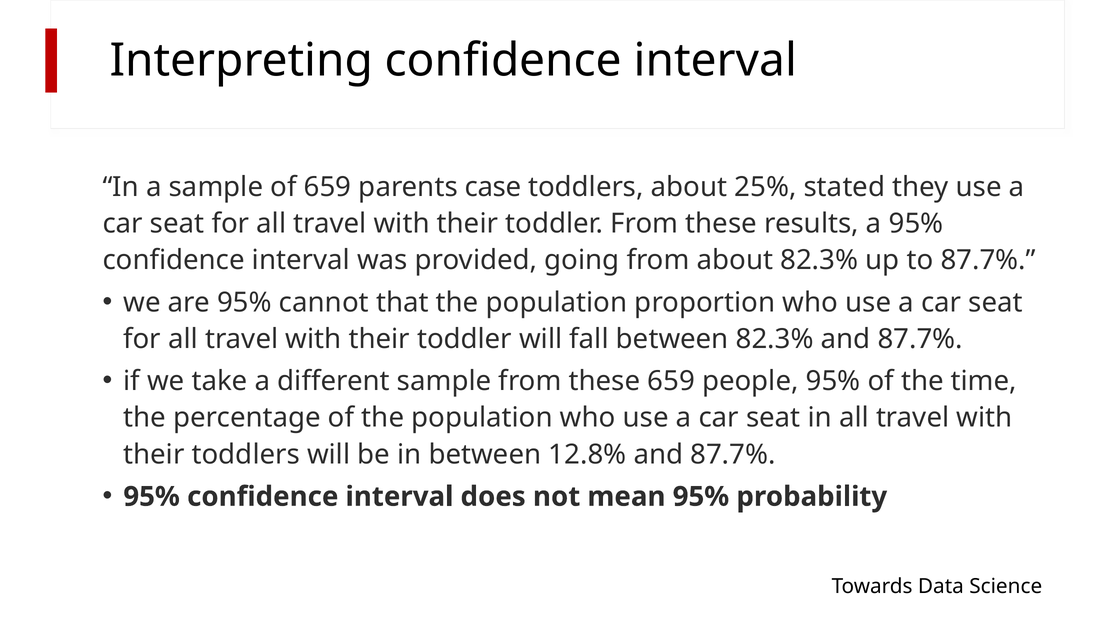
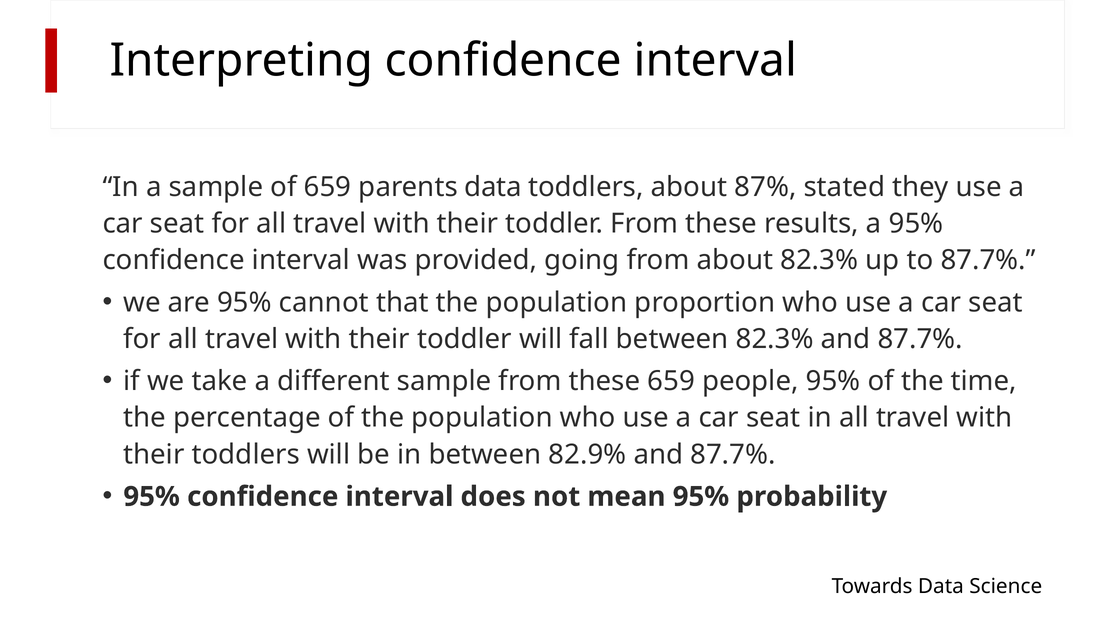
parents case: case -> data (493, 187)
25%: 25% -> 87% (765, 187)
12.8%: 12.8% -> 82.9% (587, 454)
